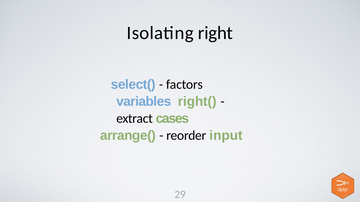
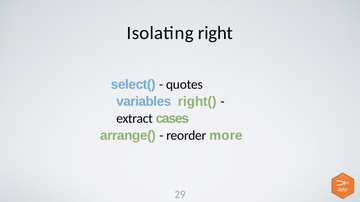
factors: factors -> quotes (184, 85)
input: input -> more (226, 136)
